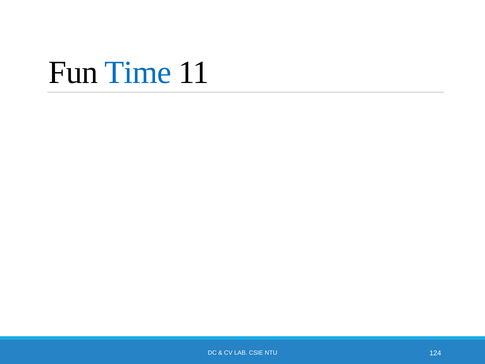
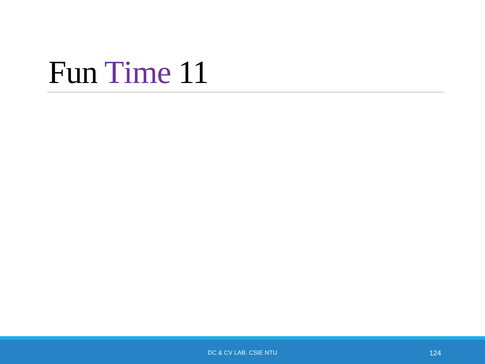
Time colour: blue -> purple (138, 72)
